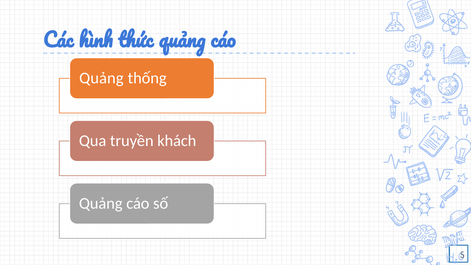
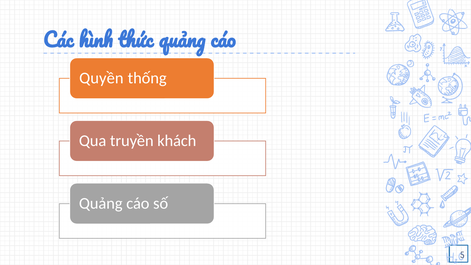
Quảng: Quảng -> Quyền (101, 78)
